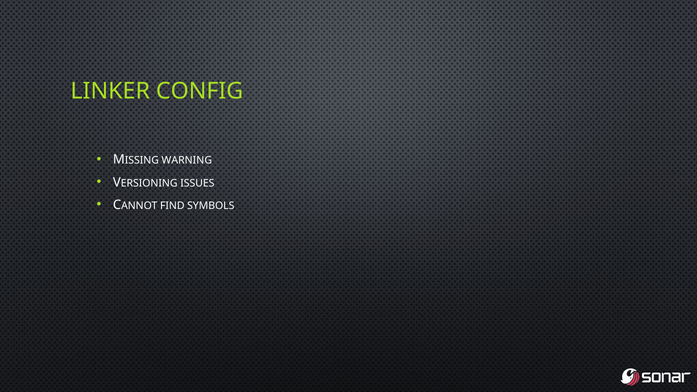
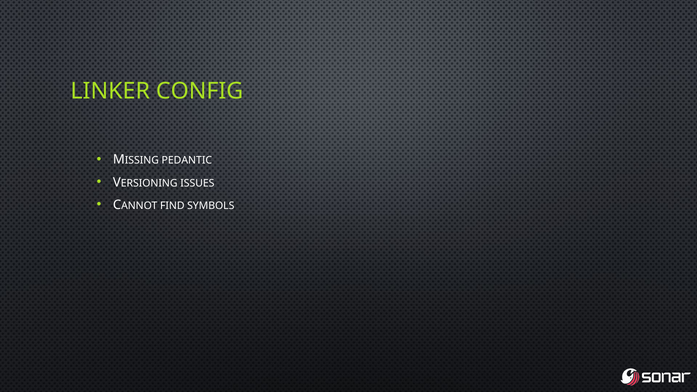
WARNING: WARNING -> PEDANTIC (187, 160)
